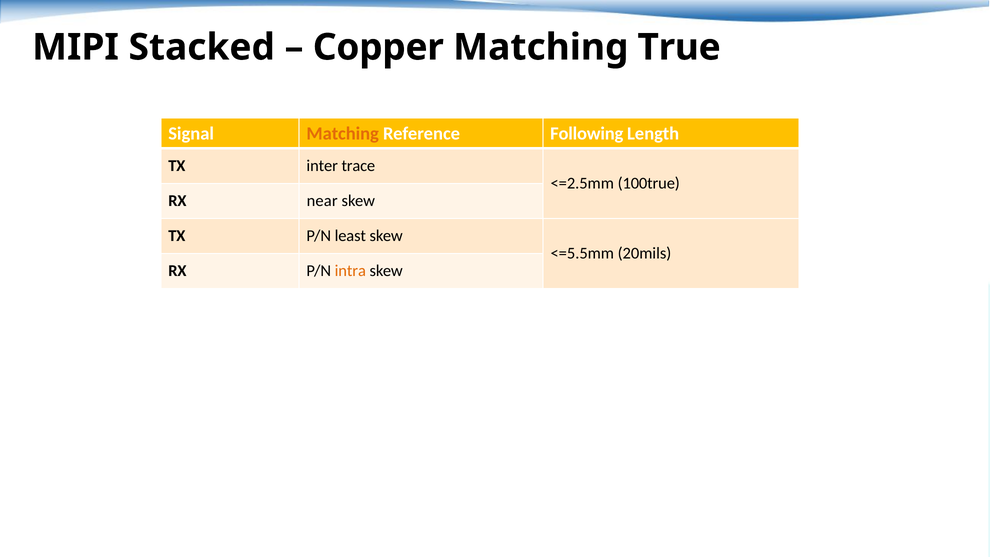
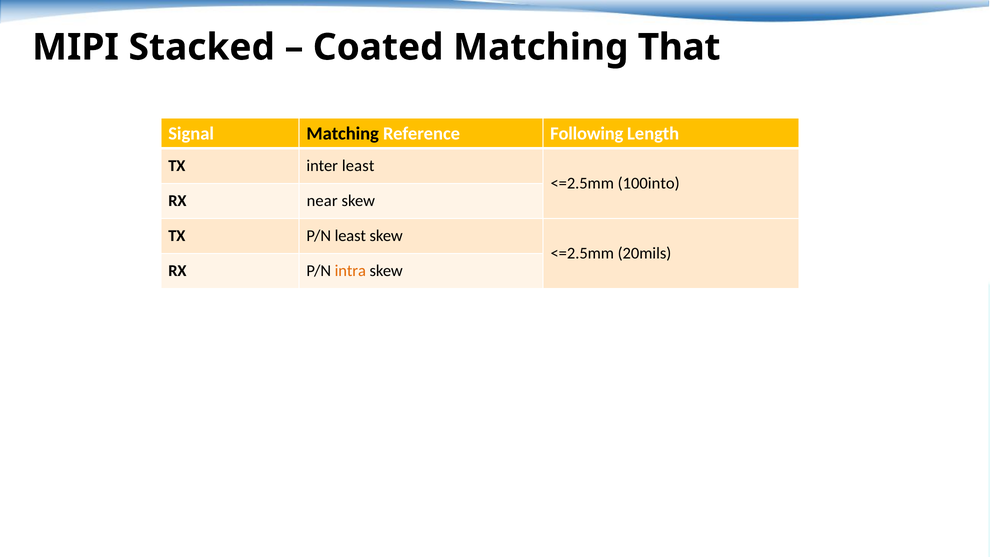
Copper: Copper -> Coated (378, 47)
True: True -> That (679, 47)
Matching colour: orange -> black (343, 133)
inter trace: trace -> least (358, 166)
100true: 100true -> 100into (649, 184)
<=5.5mm: <=5.5mm -> <=2.5mm (582, 253)
